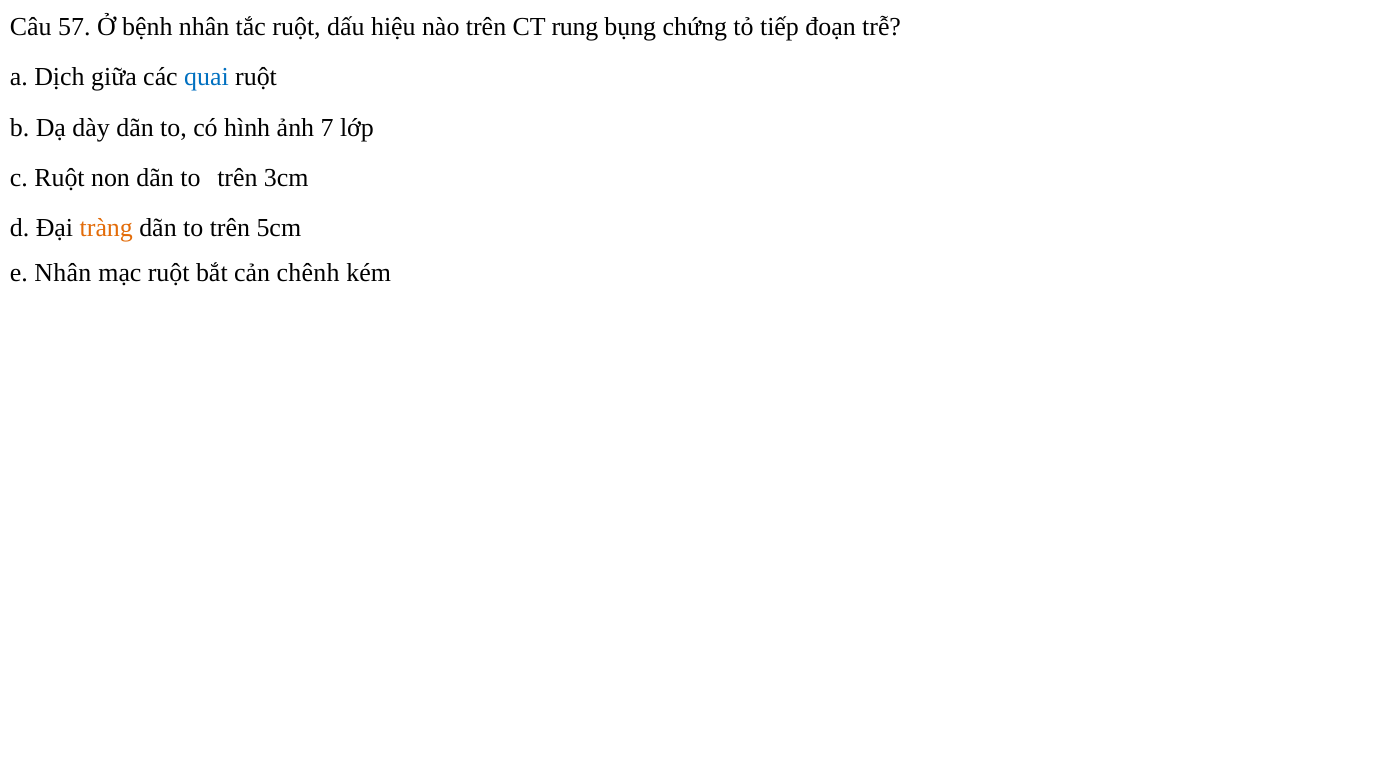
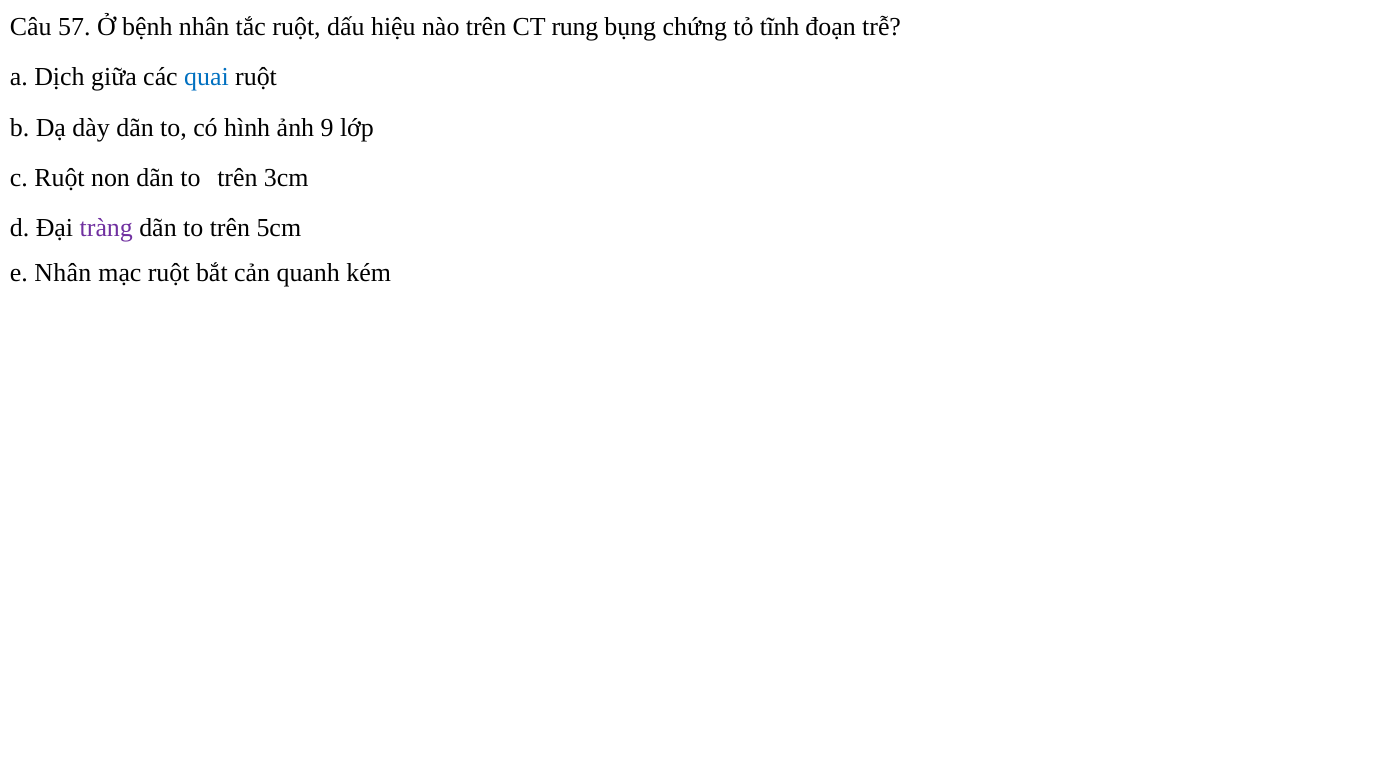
tiếp: tiếp -> tĩnh (780, 27)
7: 7 -> 9 (327, 128)
tràng colour: orange -> purple (106, 228)
chênh: chênh -> quanh (308, 273)
